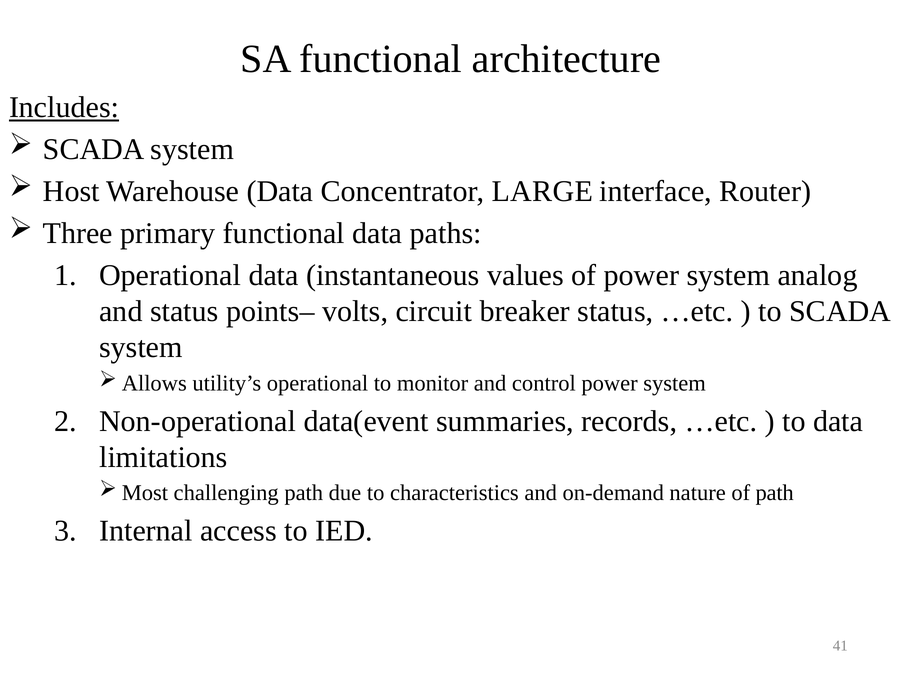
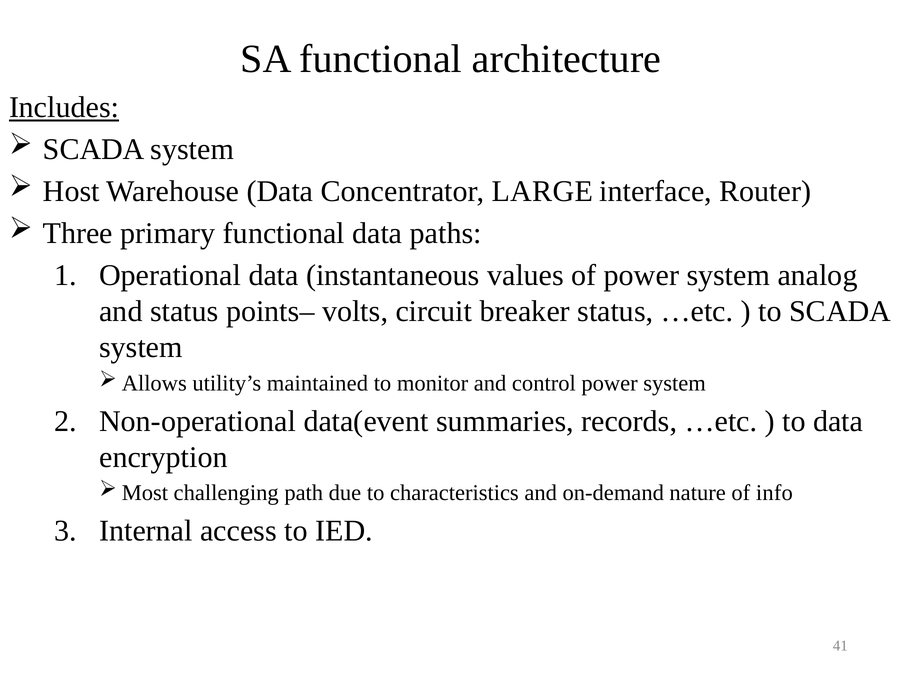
utility’s operational: operational -> maintained (317, 383)
limitations: limitations -> encryption (163, 458)
of path: path -> info (774, 493)
